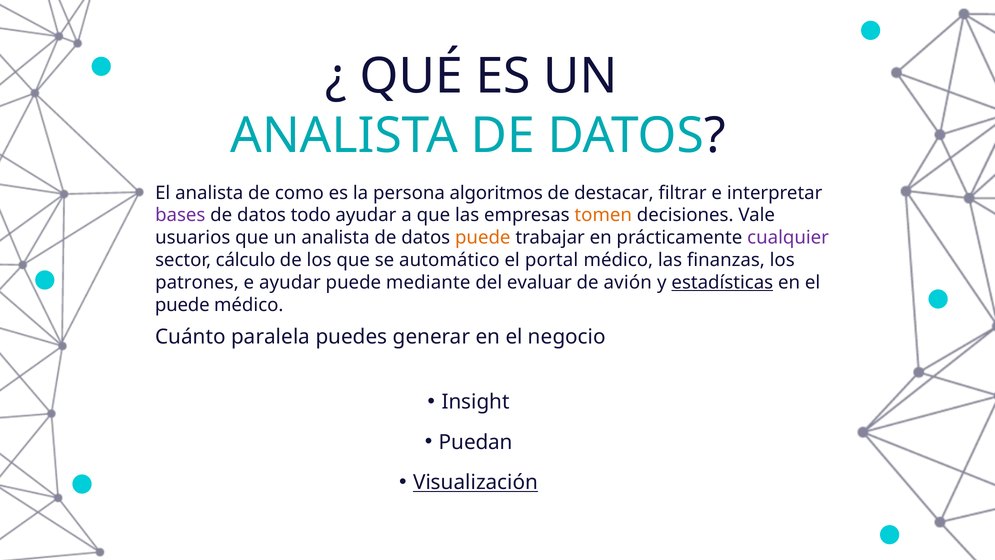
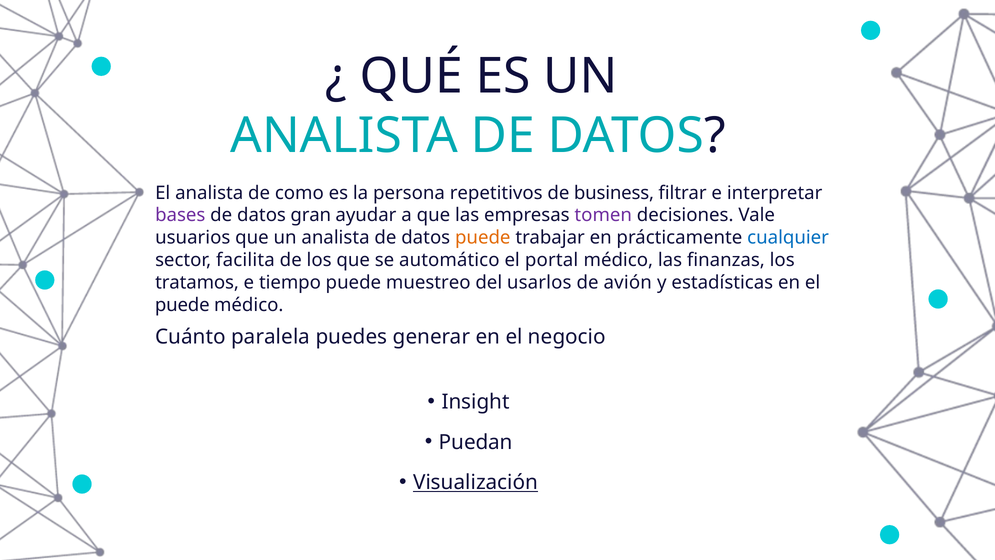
algoritmos: algoritmos -> repetitivos (496, 193)
destacar: destacar -> business (614, 193)
todo: todo -> gran (311, 215)
tomen colour: orange -> purple (603, 215)
cualquier colour: purple -> blue (788, 238)
cálculo: cálculo -> facilita (245, 260)
patrones: patrones -> tratamos (197, 282)
e ayudar: ayudar -> tiempo (290, 282)
mediante: mediante -> muestreo (428, 282)
evaluar: evaluar -> usarlos (539, 282)
estadísticas underline: present -> none (722, 282)
